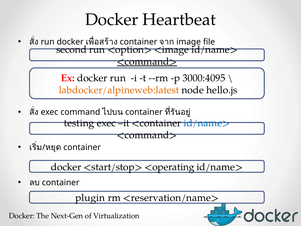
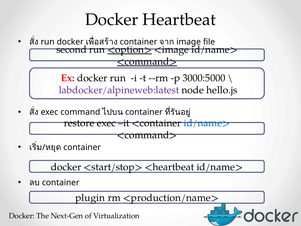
<option> underline: none -> present (130, 49)
3000:4095: 3000:4095 -> 3000:5000 (204, 78)
labdocker/alpineweb:latest colour: orange -> purple (119, 90)
testing: testing -> restore (79, 123)
<operating: <operating -> <heartbeat (169, 167)
<reservation/name>: <reservation/name> -> <production/name> (171, 198)
